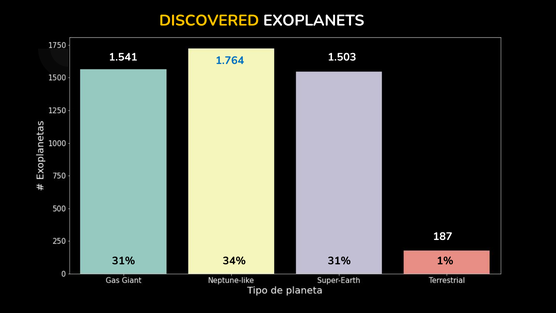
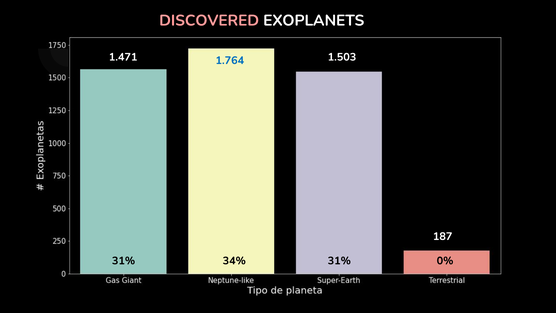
DISCOVERED colour: yellow -> pink (209, 20)
1.541: 1.541 -> 1.471 (123, 57)
1%: 1% -> 0% (445, 261)
